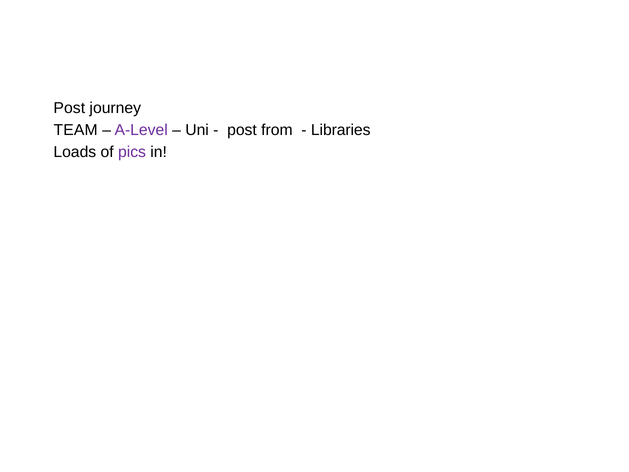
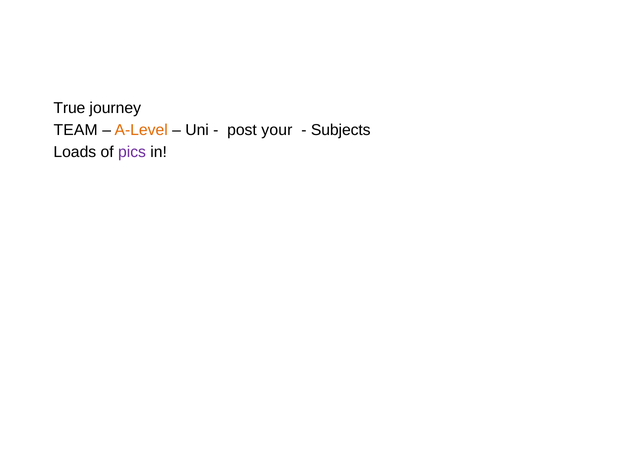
Post: Post -> True (69, 108)
A-Level colour: purple -> orange (141, 130)
from: from -> your (277, 130)
Libraries: Libraries -> Subjects (341, 130)
